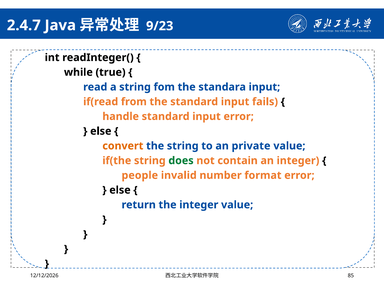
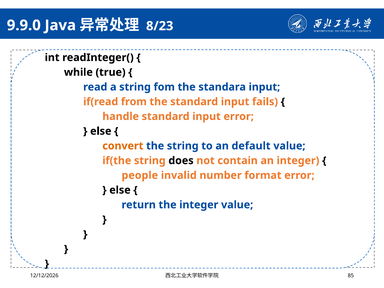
2.4.7: 2.4.7 -> 9.9.0 (24, 25)
9/23: 9/23 -> 8/23 (160, 26)
private: private -> default (251, 146)
does colour: green -> black (181, 161)
